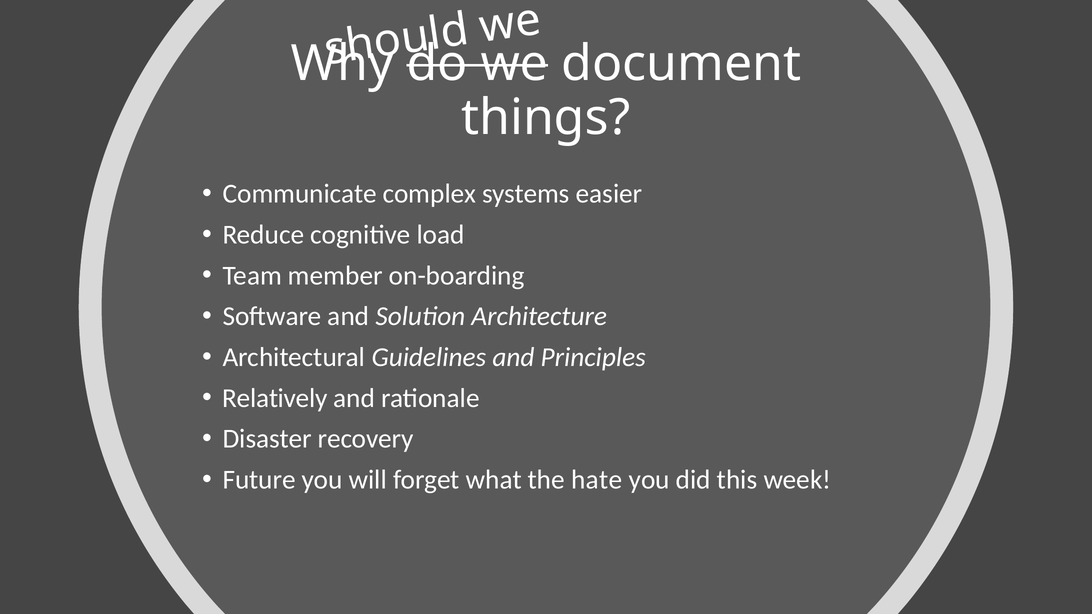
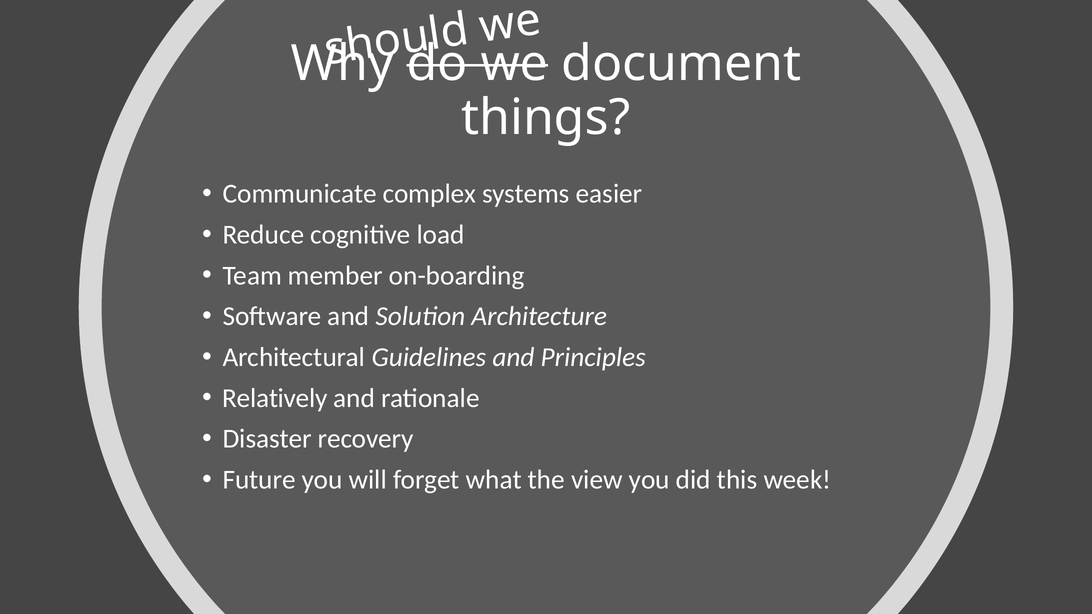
hate: hate -> view (597, 480)
